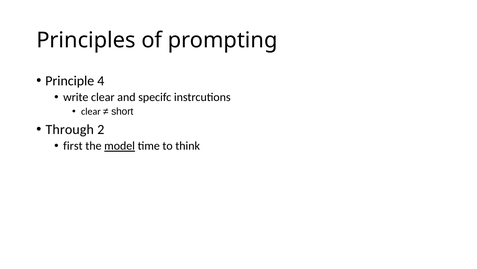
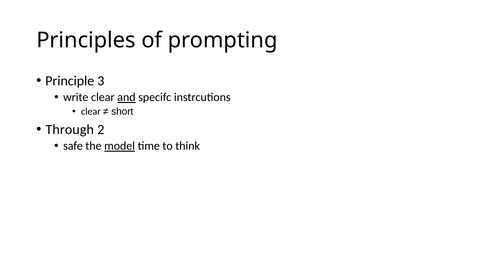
4: 4 -> 3 (101, 81)
and underline: none -> present (126, 97)
first: first -> safe (73, 146)
